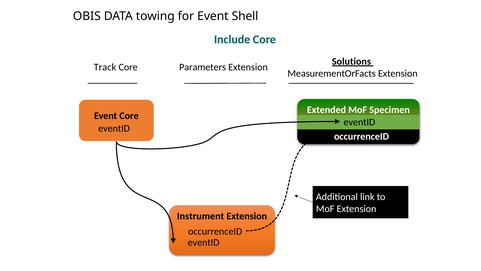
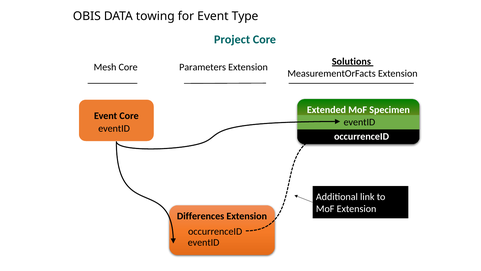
Shell: Shell -> Type (245, 16)
Include: Include -> Project (232, 40)
Track: Track -> Mesh (105, 67)
Instrument: Instrument -> Differences (201, 216)
